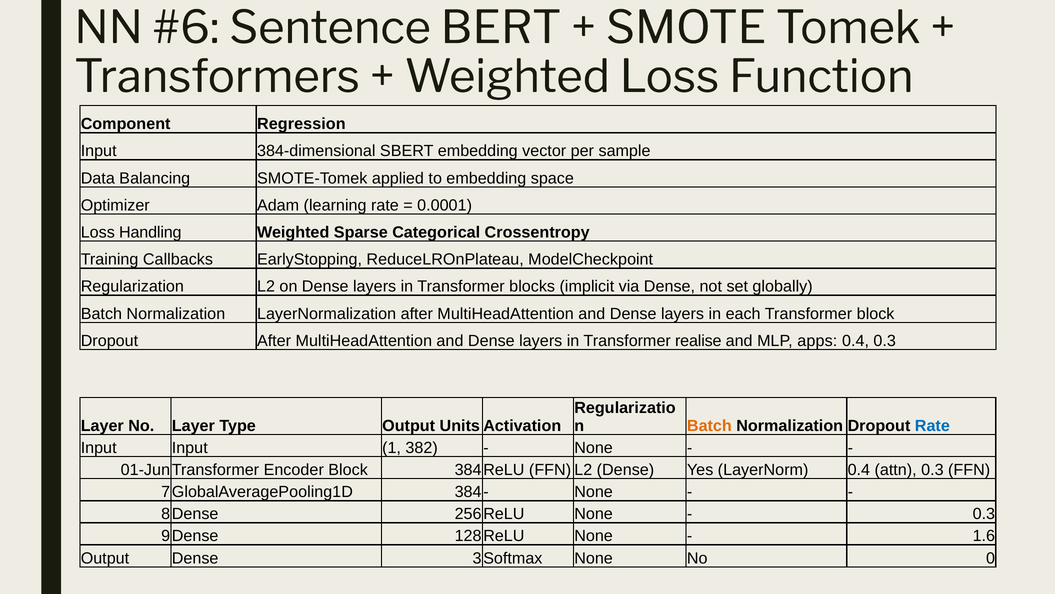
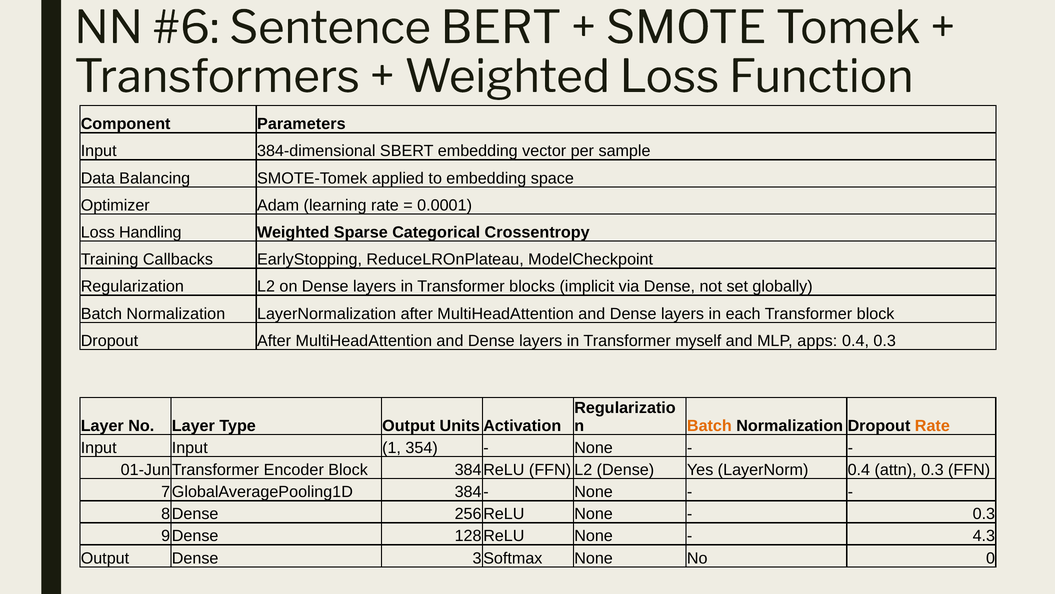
Regression: Regression -> Parameters (301, 124)
realise: realise -> myself (698, 341)
Rate colour: blue -> orange (932, 425)
382: 382 -> 354 (422, 447)
1.6: 1.6 -> 4.3 (984, 536)
